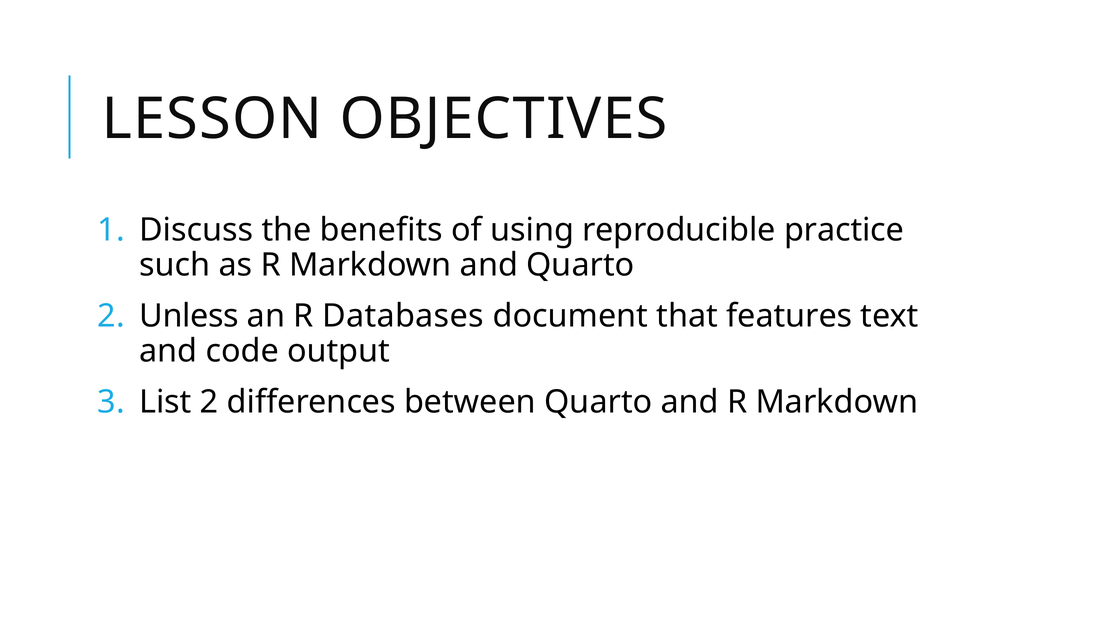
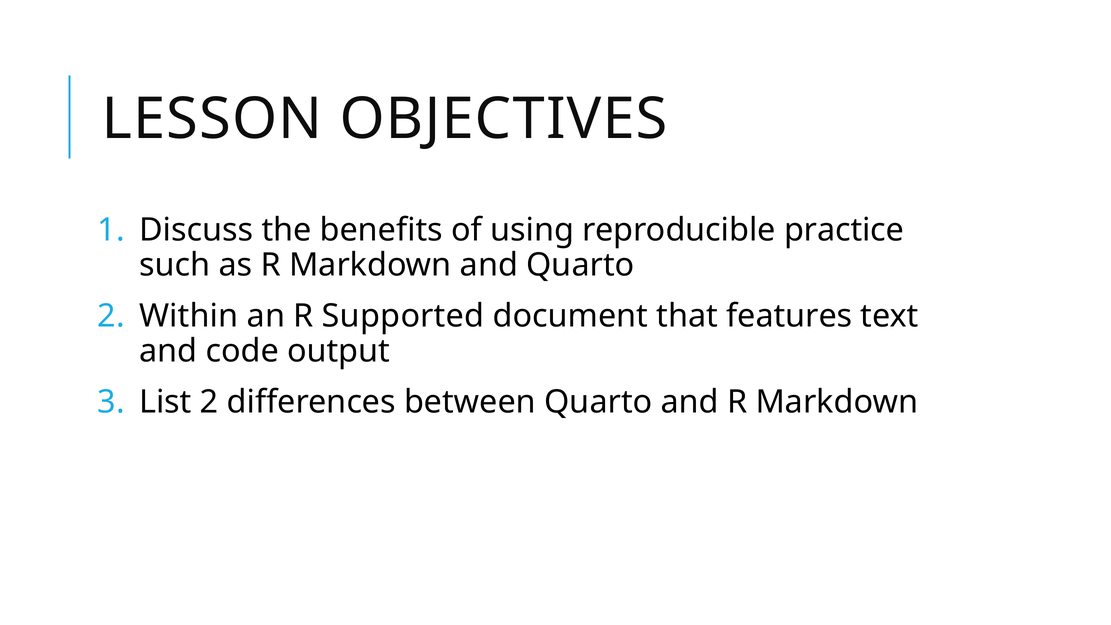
Unless: Unless -> Within (189, 316)
Databases: Databases -> Supported (403, 316)
